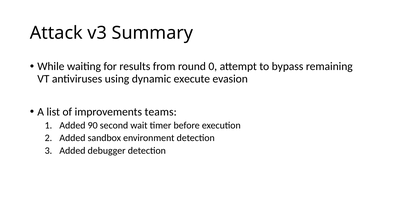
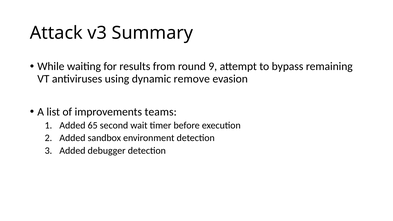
0: 0 -> 9 (213, 66)
execute: execute -> remove (192, 79)
90: 90 -> 65 (93, 125)
